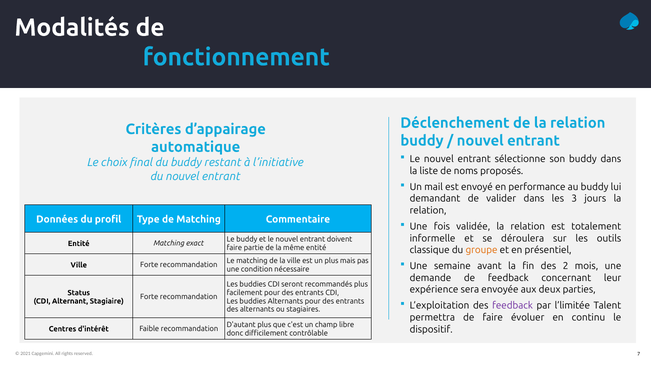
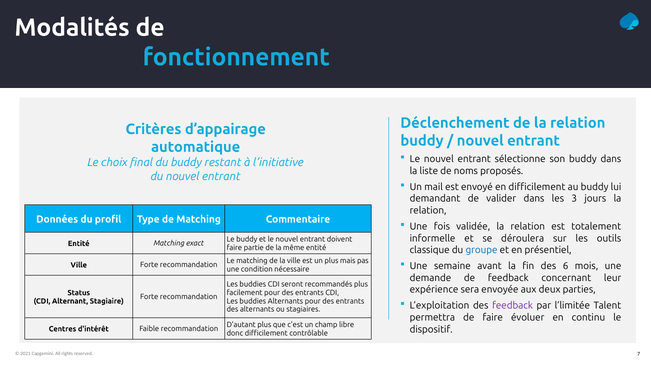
en performance: performance -> difficilement (537, 187)
groupe colour: orange -> blue (481, 250)
2: 2 -> 6 (566, 266)
